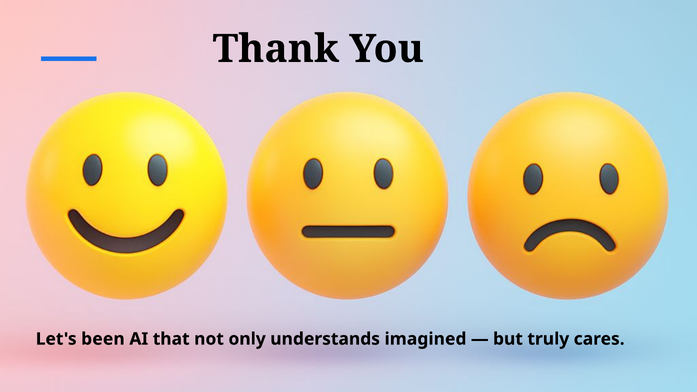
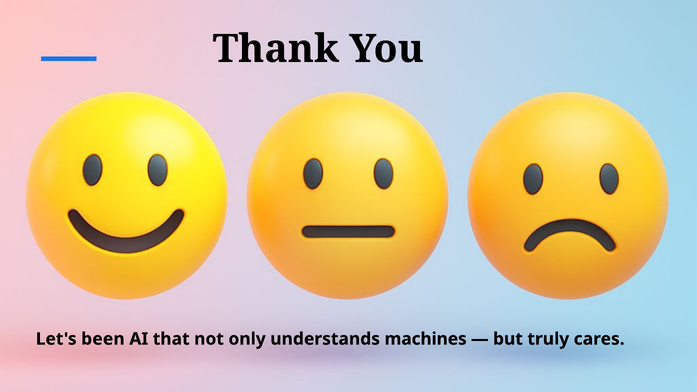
imagined: imagined -> machines (426, 339)
